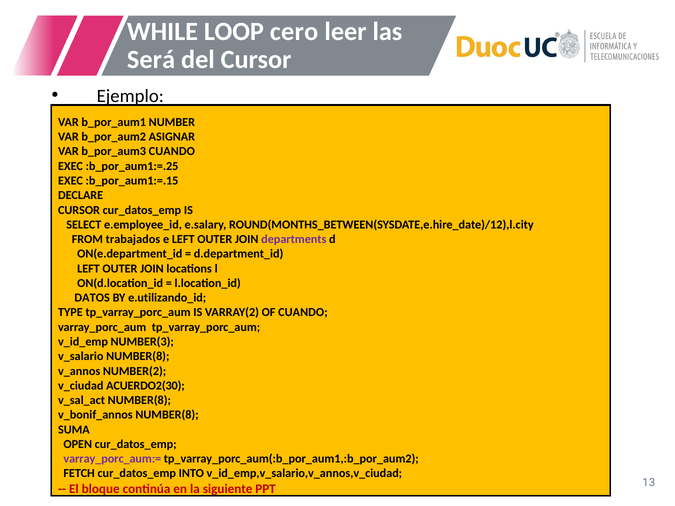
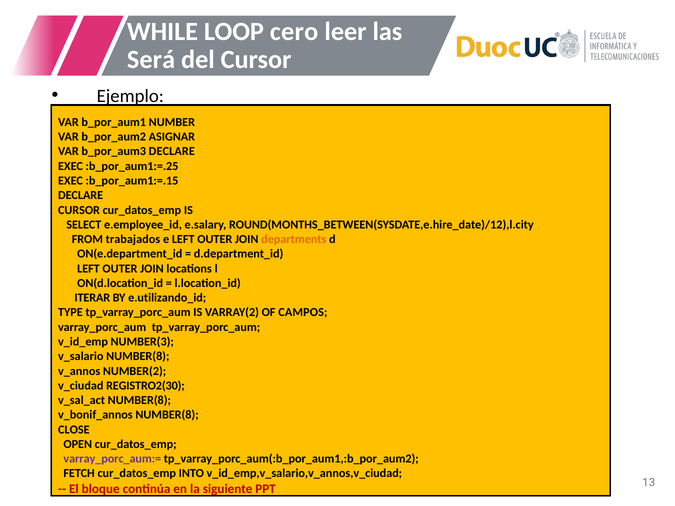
b_por_aum3 CUANDO: CUANDO -> DECLARE (172, 152)
departments colour: purple -> orange (294, 239)
DATOS: DATOS -> ITERAR (92, 298)
OF CUANDO: CUANDO -> CAMPOS (303, 313)
ACUERDO2(30: ACUERDO2(30 -> REGISTRO2(30 (145, 386)
SUMA: SUMA -> CLOSE (74, 430)
